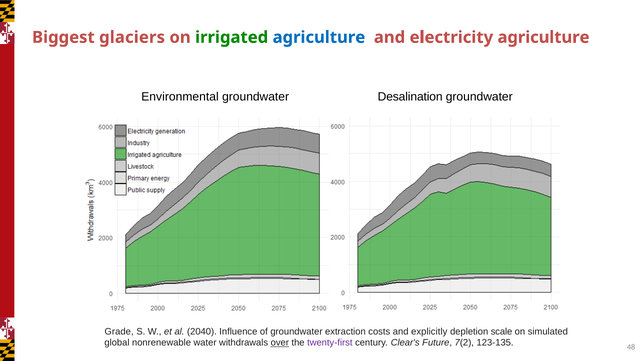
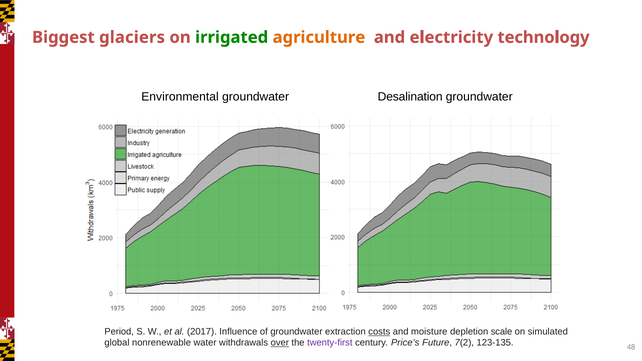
agriculture colour: blue -> orange (319, 37)
electricity agriculture: agriculture -> technology (544, 37)
Grade: Grade -> Period (119, 332)
2040: 2040 -> 2017 (202, 332)
costs underline: none -> present (379, 332)
explicitly: explicitly -> moisture (429, 332)
Clear's: Clear's -> Price's (405, 343)
